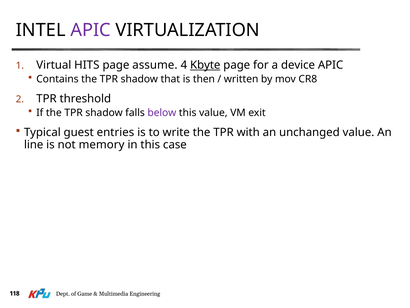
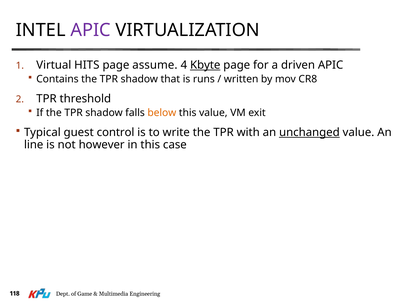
device: device -> driven (298, 65)
then: then -> runs (204, 79)
below colour: purple -> orange (162, 112)
entries: entries -> control (116, 132)
unchanged underline: none -> present (309, 132)
memory: memory -> however (102, 144)
